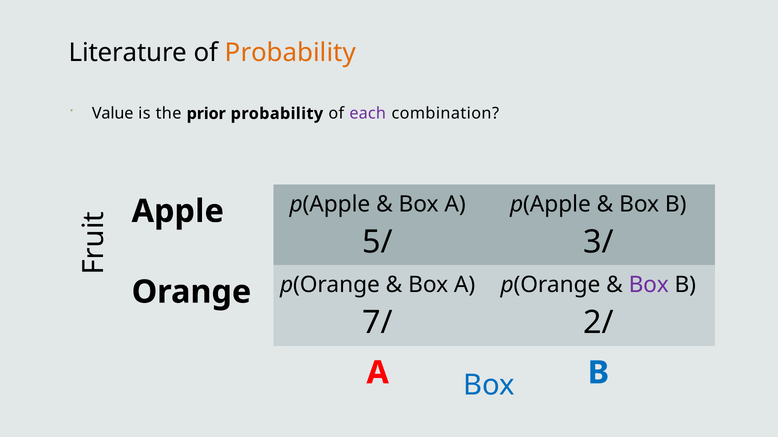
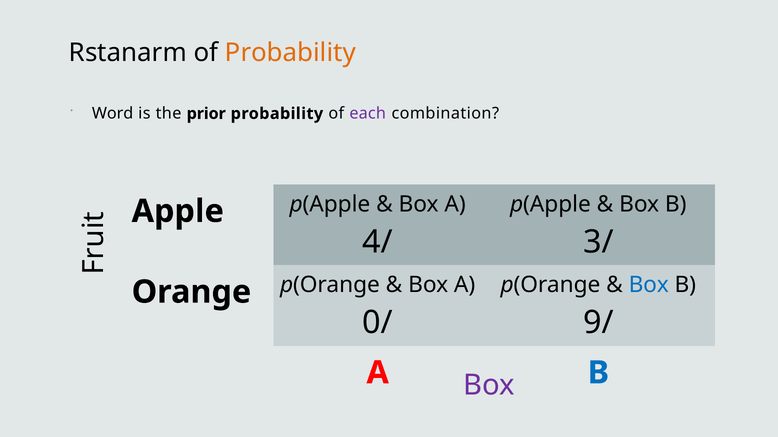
Literature: Literature -> Rstanarm (128, 53)
Value: Value -> Word (113, 114)
5/: 5/ -> 4/ (378, 242)
Box colour: purple -> blue (649, 285)
7/: 7/ -> 0/ (378, 323)
2/: 2/ -> 9/ (598, 323)
Box colour: blue -> purple (489, 386)
